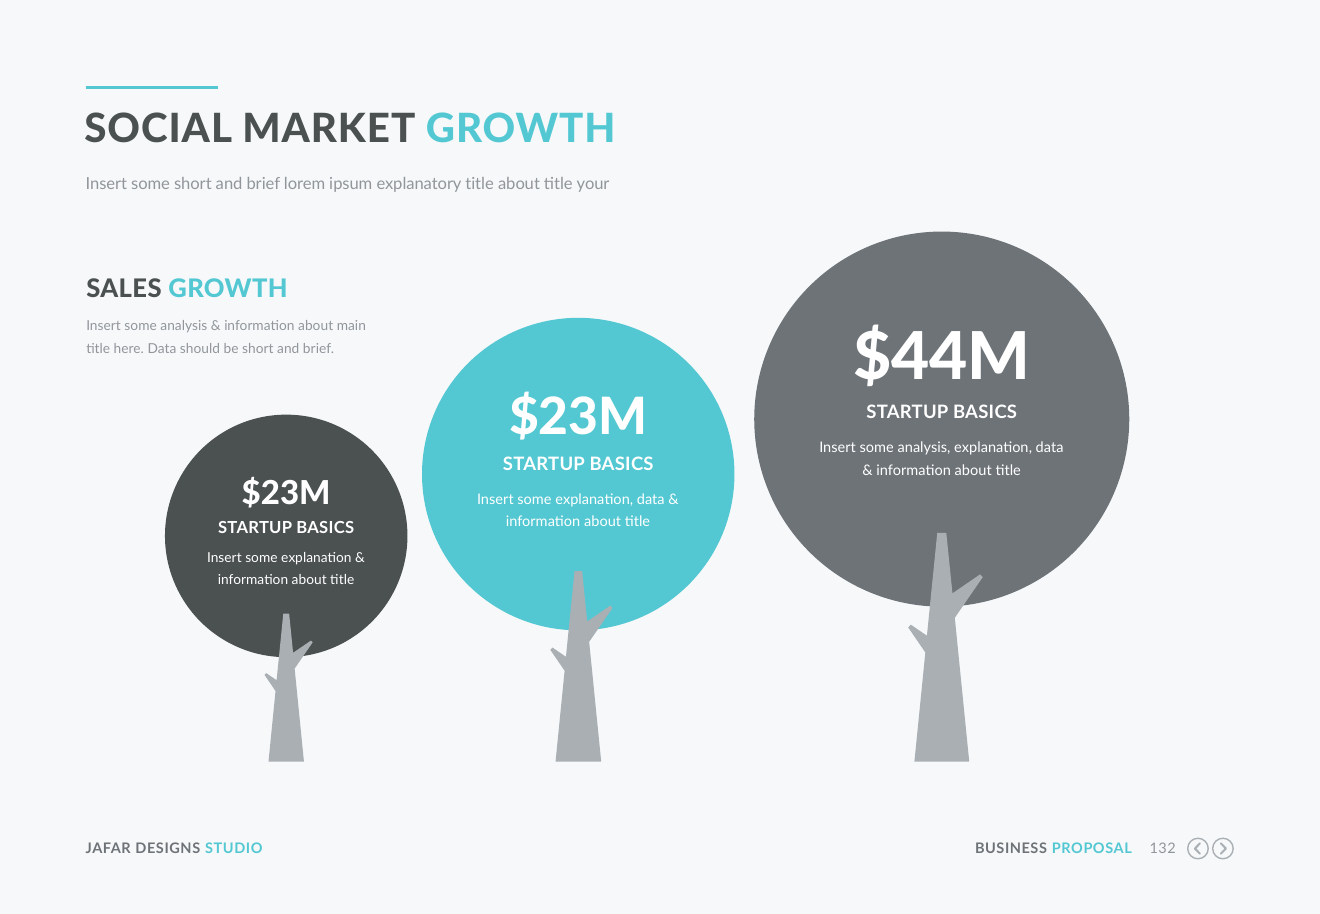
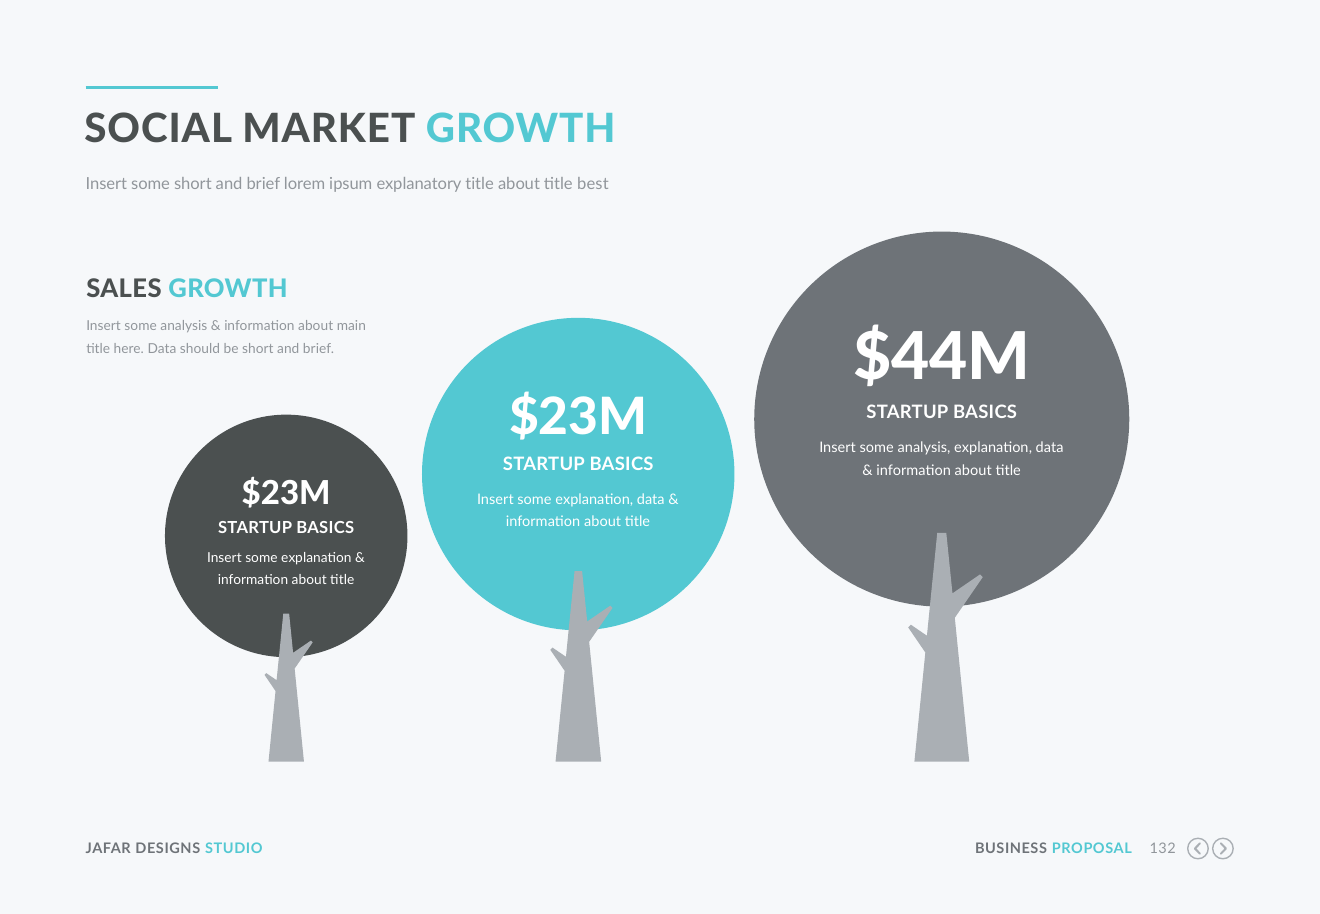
your: your -> best (593, 184)
